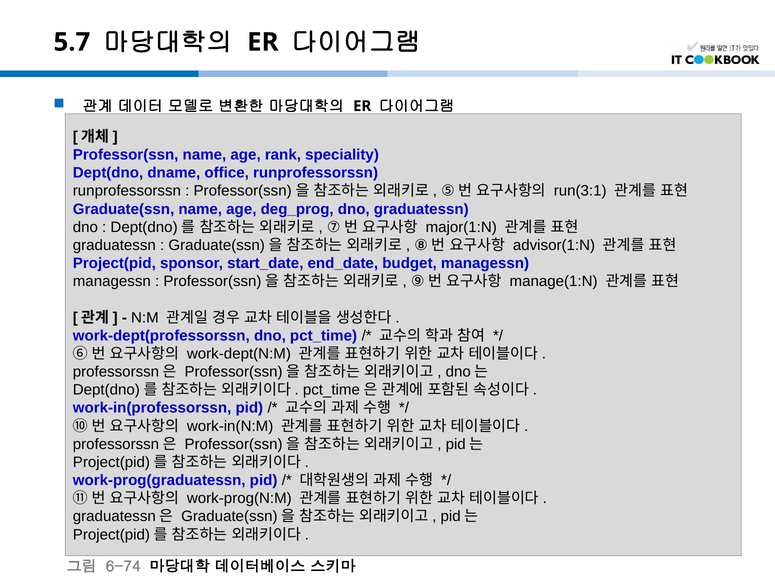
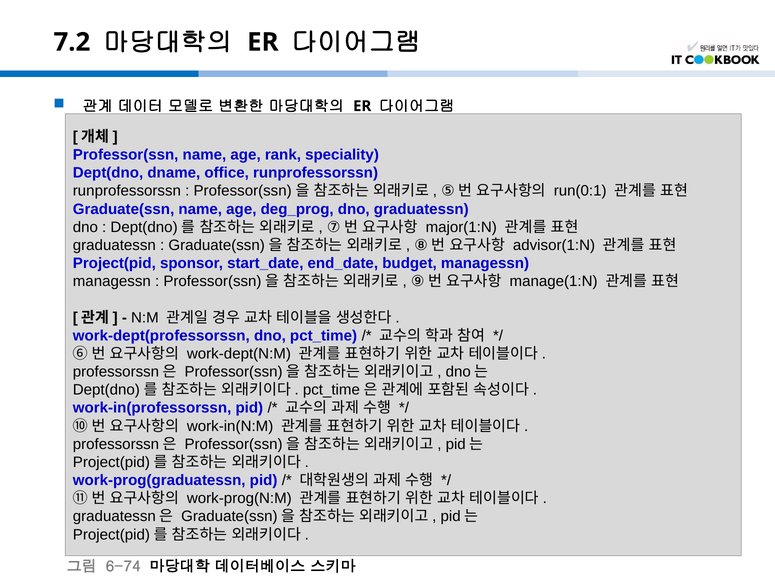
5.7: 5.7 -> 7.2 (72, 42)
run(3:1: run(3:1 -> run(0:1 (580, 191)
